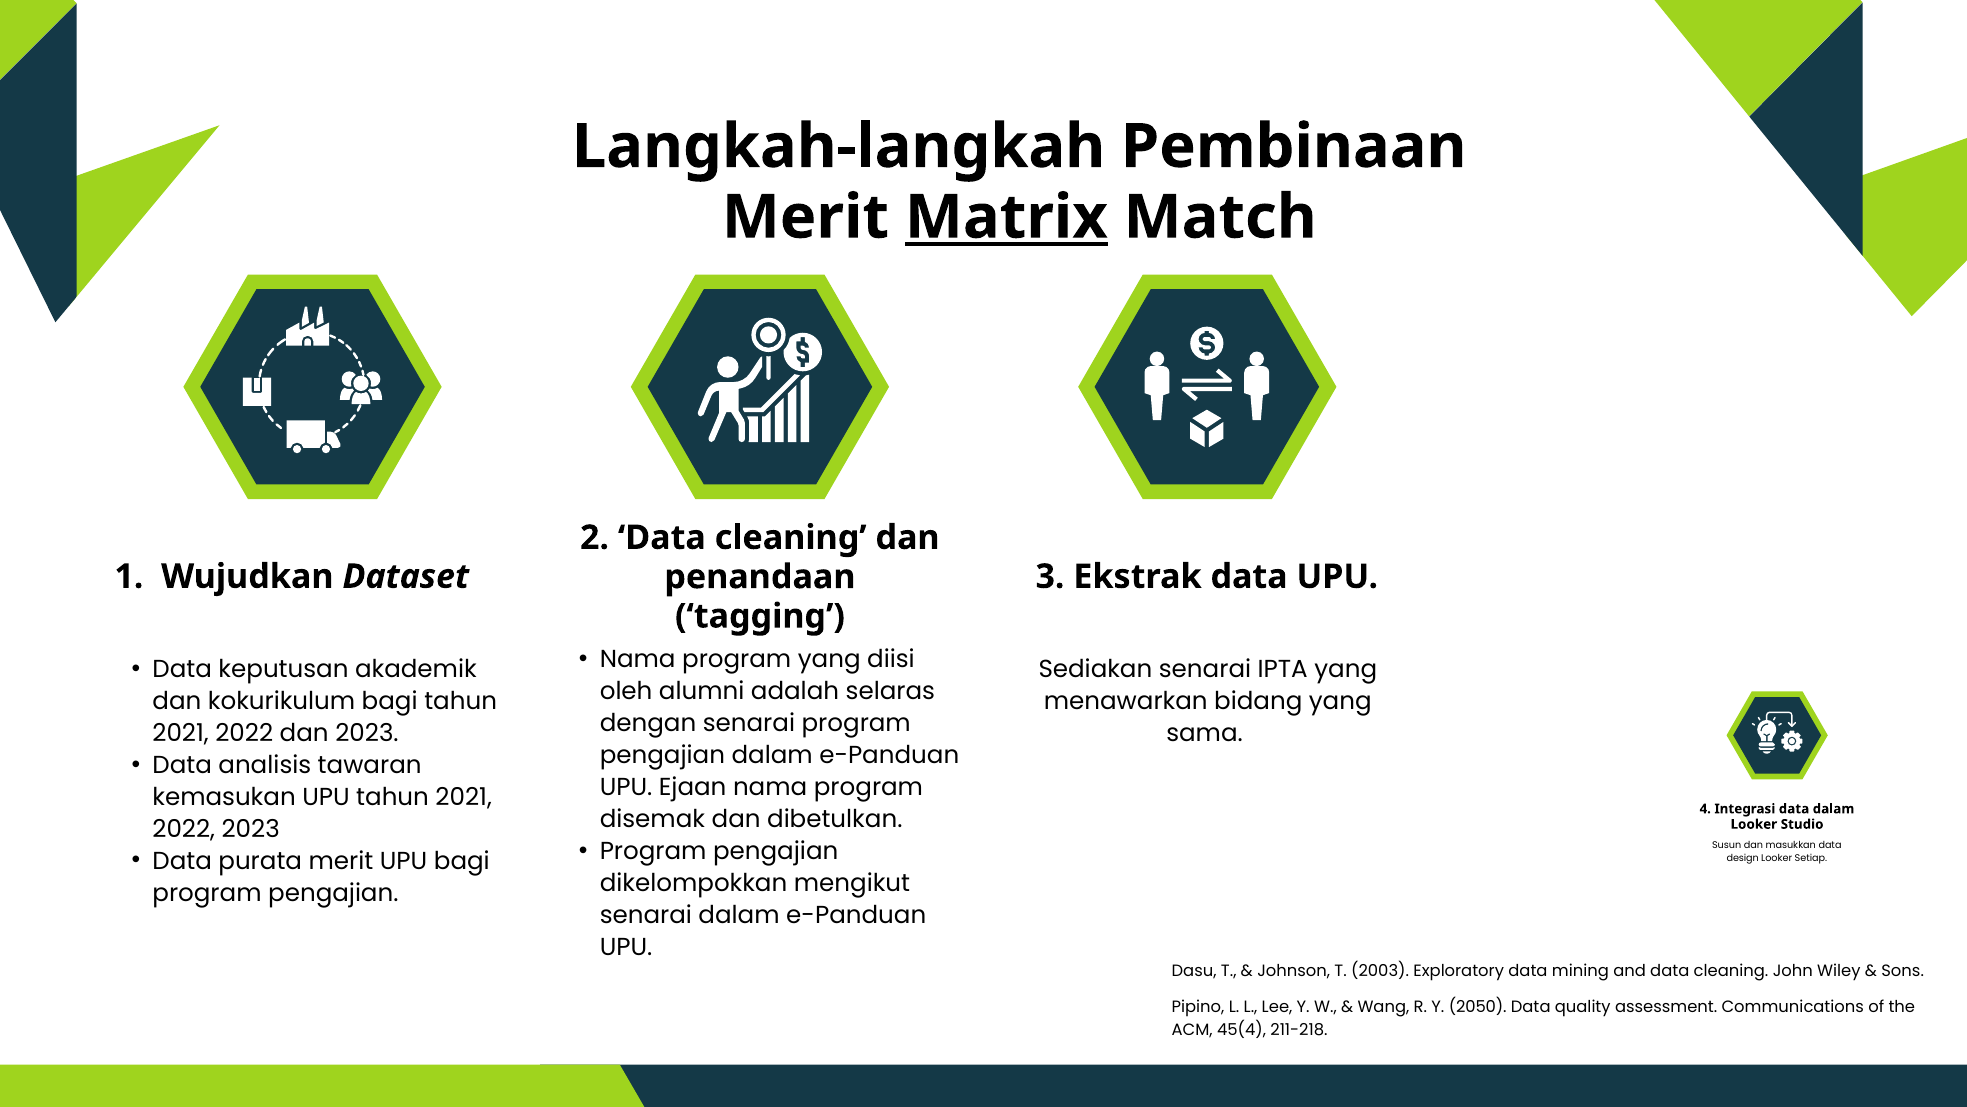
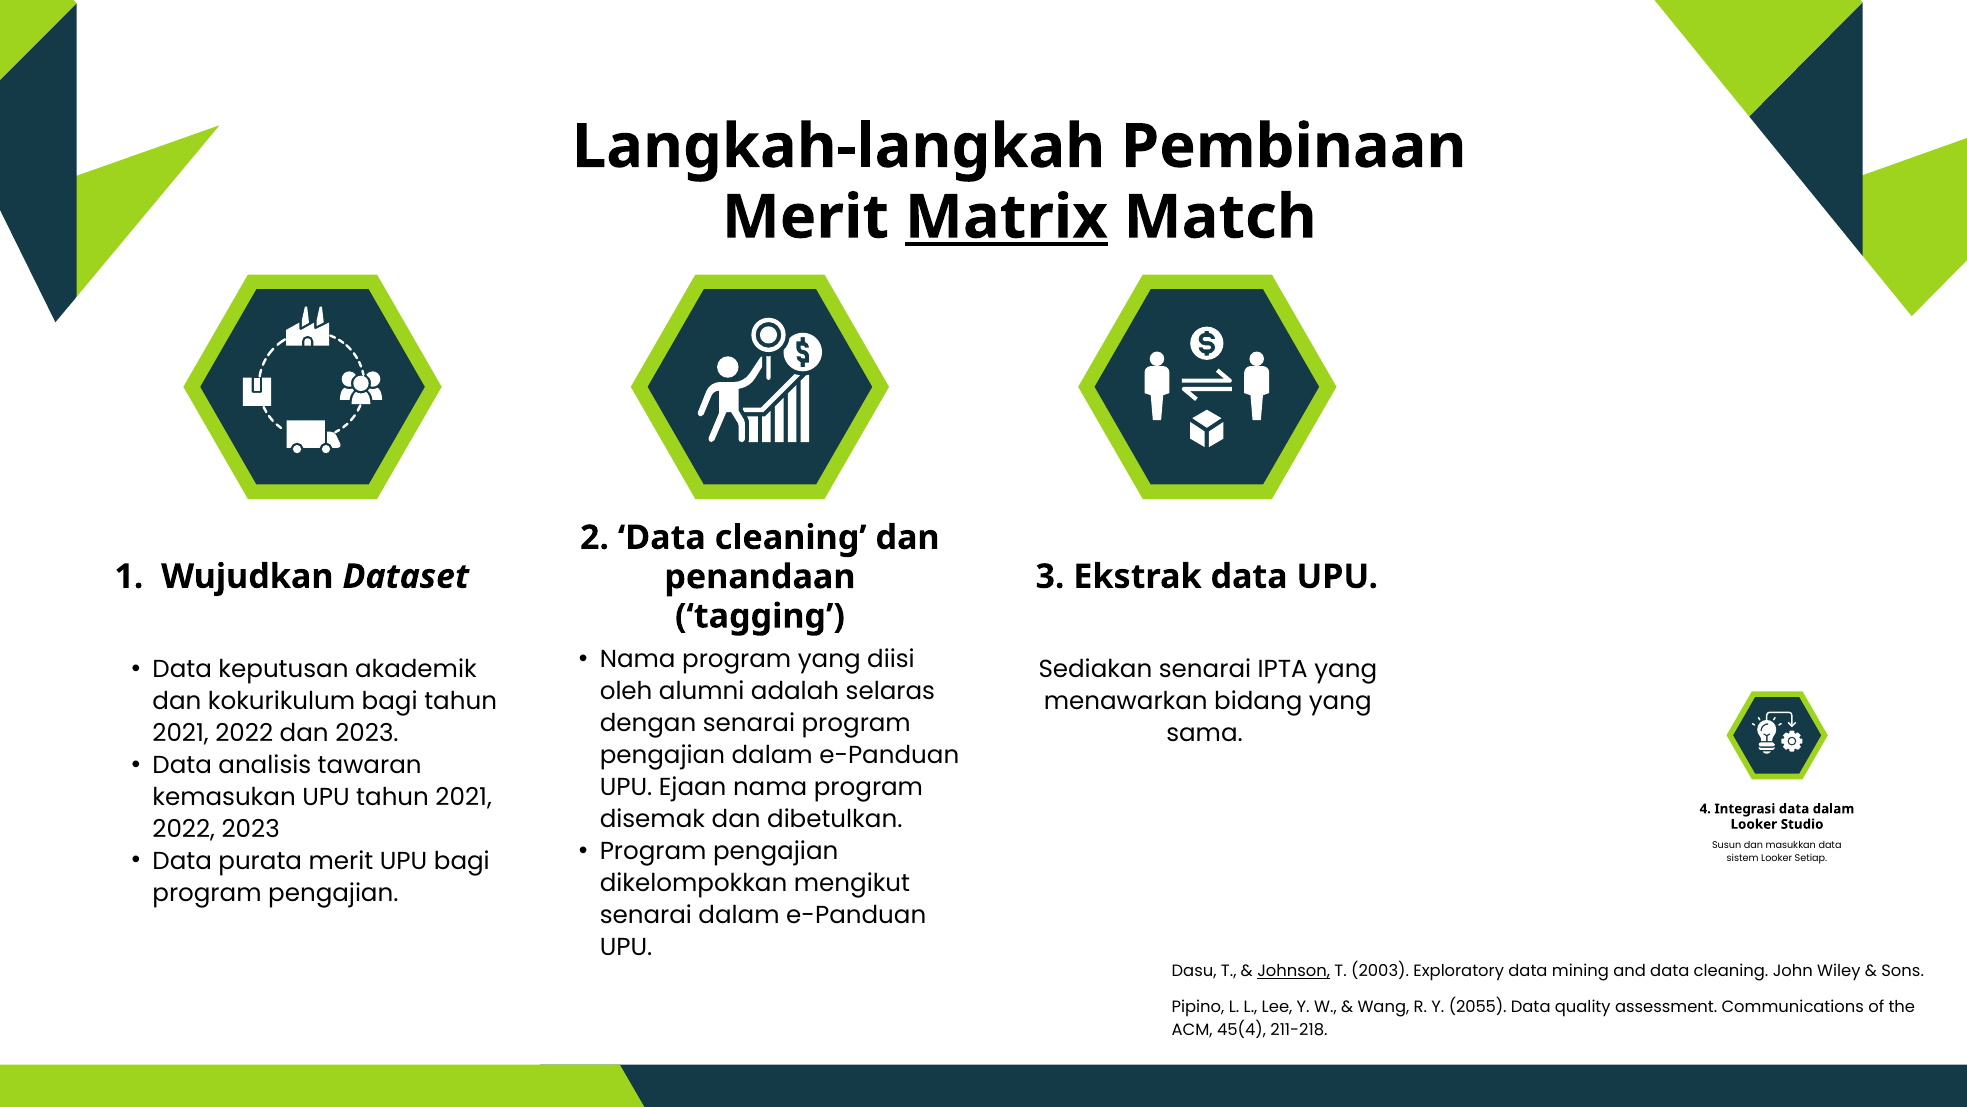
design: design -> sistem (1743, 858)
Johnson underline: none -> present (1294, 971)
2050: 2050 -> 2055 (1478, 1007)
